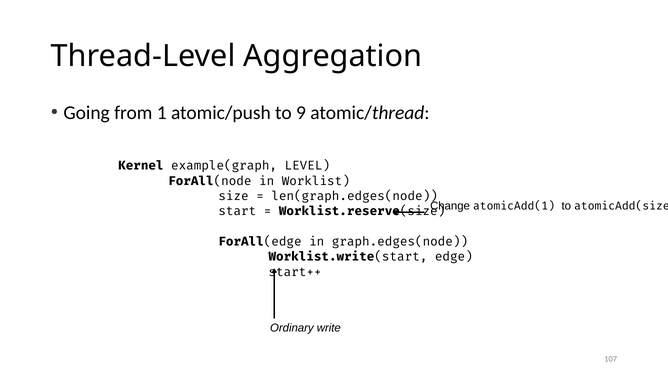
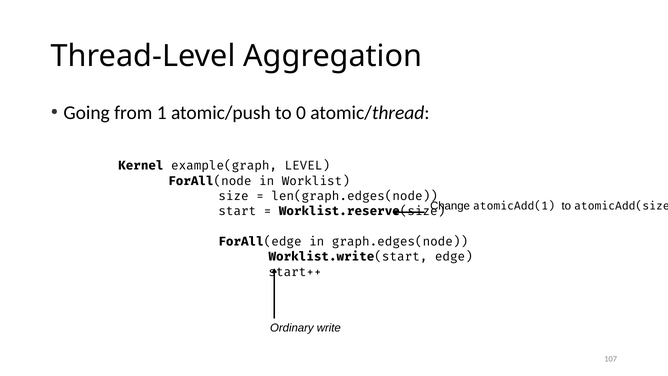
9: 9 -> 0 (301, 113)
